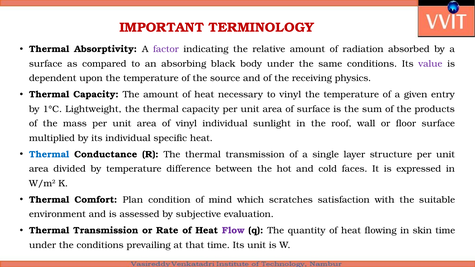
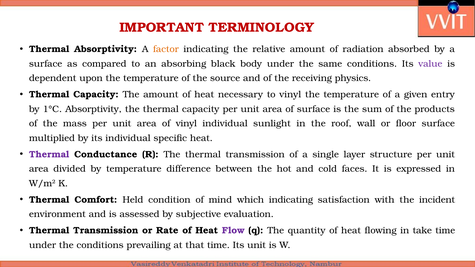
factor colour: purple -> orange (166, 49)
1°C Lightweight: Lightweight -> Absorptivity (94, 109)
Thermal colour: blue -> purple (49, 154)
Plan: Plan -> Held (133, 200)
which scratches: scratches -> indicating (291, 200)
suitable: suitable -> incident (437, 200)
skin: skin -> take (422, 231)
